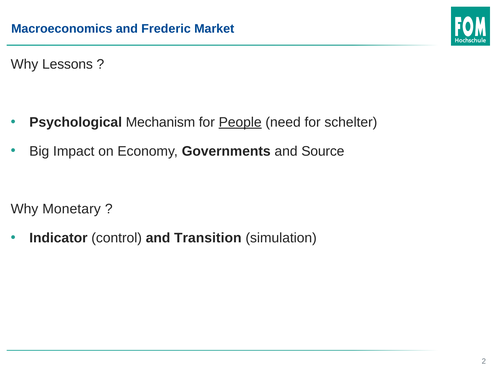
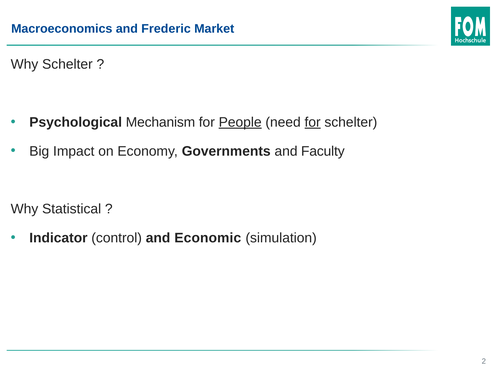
Why Lessons: Lessons -> Schelter (67, 64)
for underline: none -> present (313, 122)
Source: Source -> Faculty (323, 151)
Monetary: Monetary -> Statistical (72, 209)
Transition: Transition -> Economic (208, 238)
